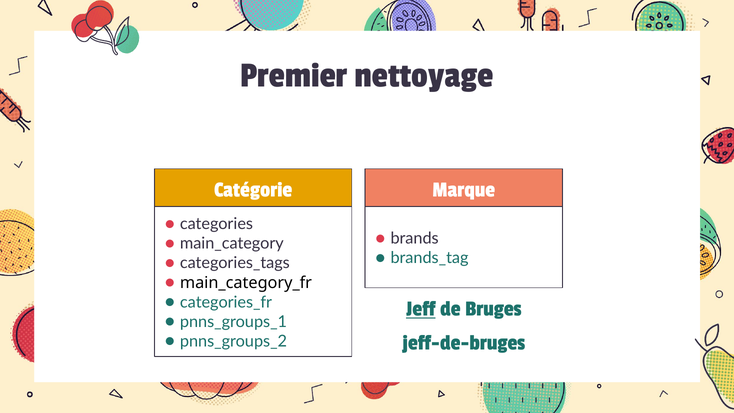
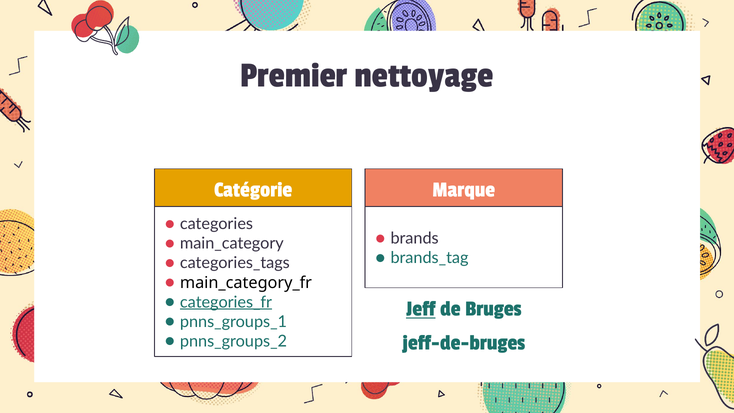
categories_fr underline: none -> present (226, 302)
